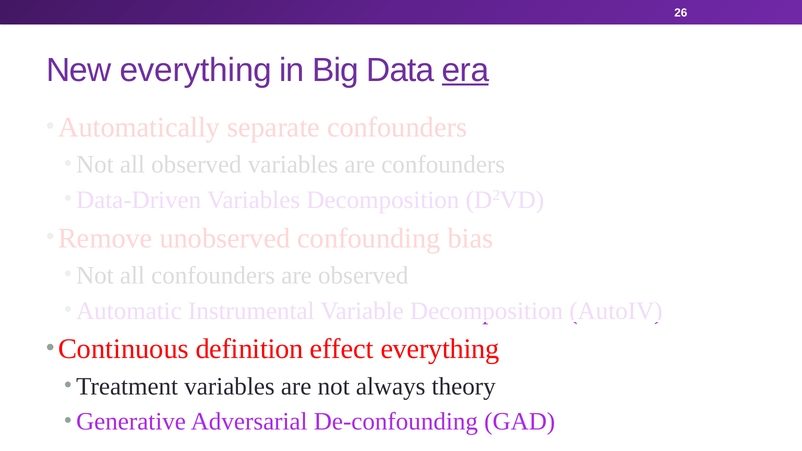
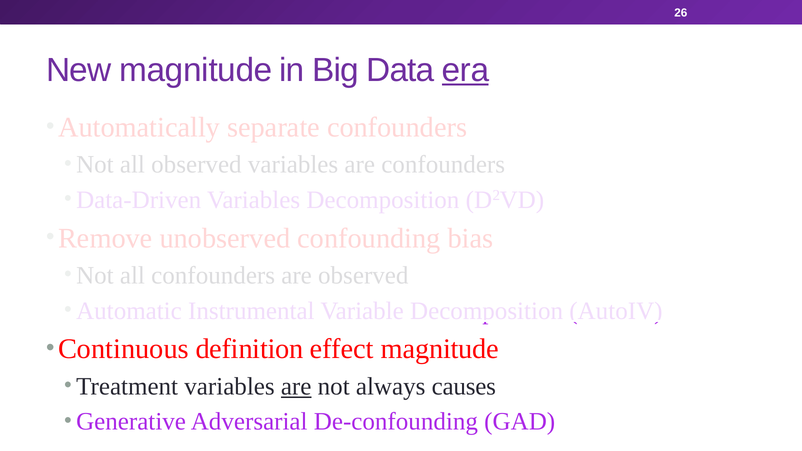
New everything: everything -> magnitude (196, 70)
effect everything: everything -> magnitude (440, 349)
are underline: none -> present (296, 386)
theory: theory -> causes (464, 386)
